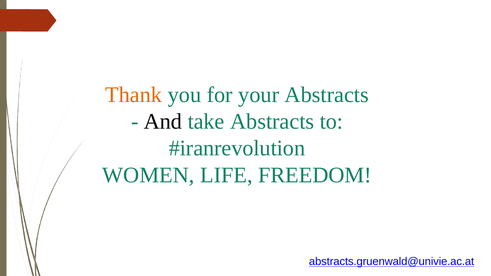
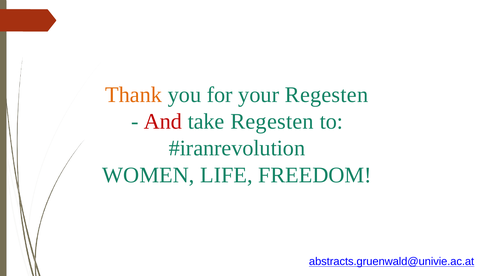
your Abstracts: Abstracts -> Regesten (327, 95)
And colour: black -> red (163, 122)
take Abstracts: Abstracts -> Regesten (272, 122)
